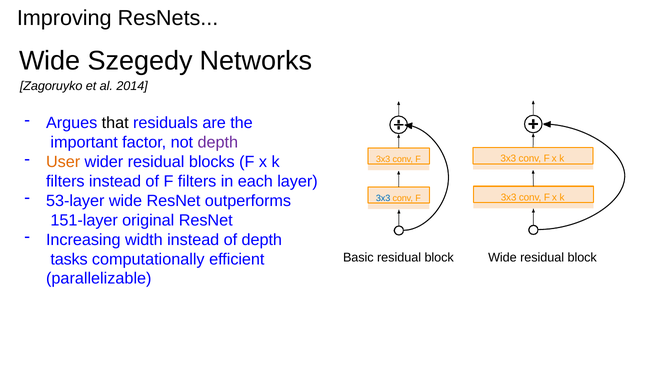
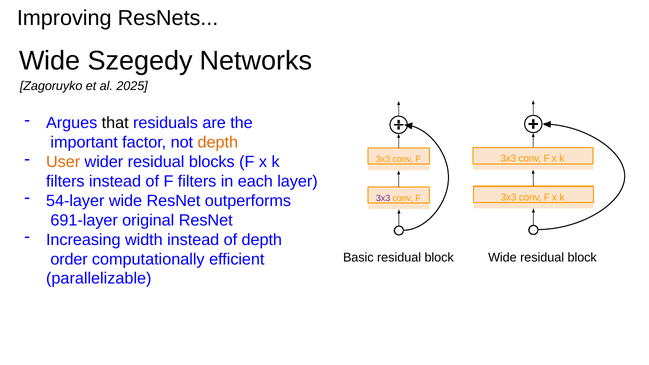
2014: 2014 -> 2025 (132, 86)
depth colour: purple -> orange (218, 142)
53-layer: 53-layer -> 54-layer (75, 201)
3x3 colour: blue -> purple (383, 198)
151-layer: 151-layer -> 691-layer (84, 220)
tasks: tasks -> order (69, 259)
